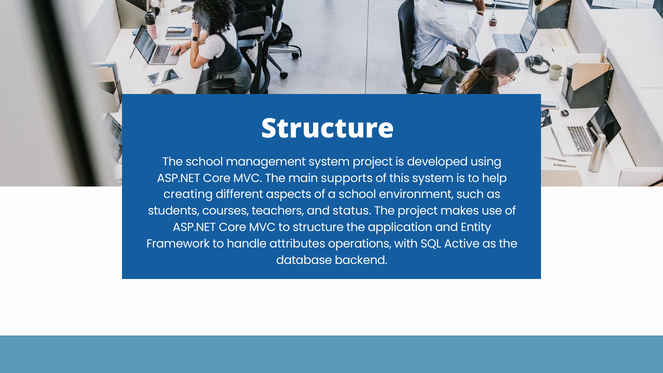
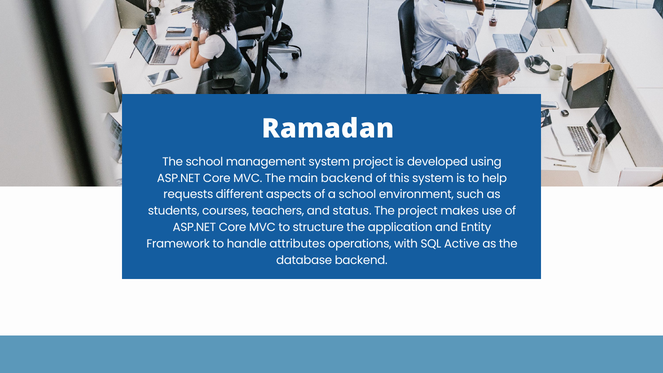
Structure: Structure -> Ramadan (328, 129)
main supports: supports -> backend (347, 178)
creating: creating -> requests (188, 195)
